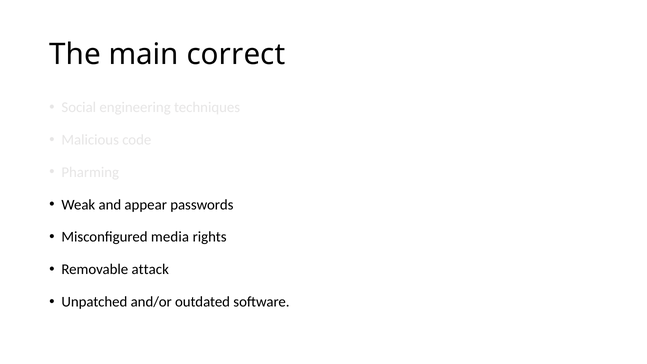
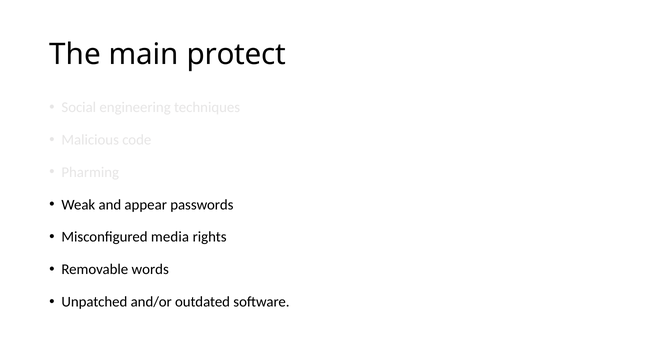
correct: correct -> protect (236, 54)
attack: attack -> words (150, 270)
